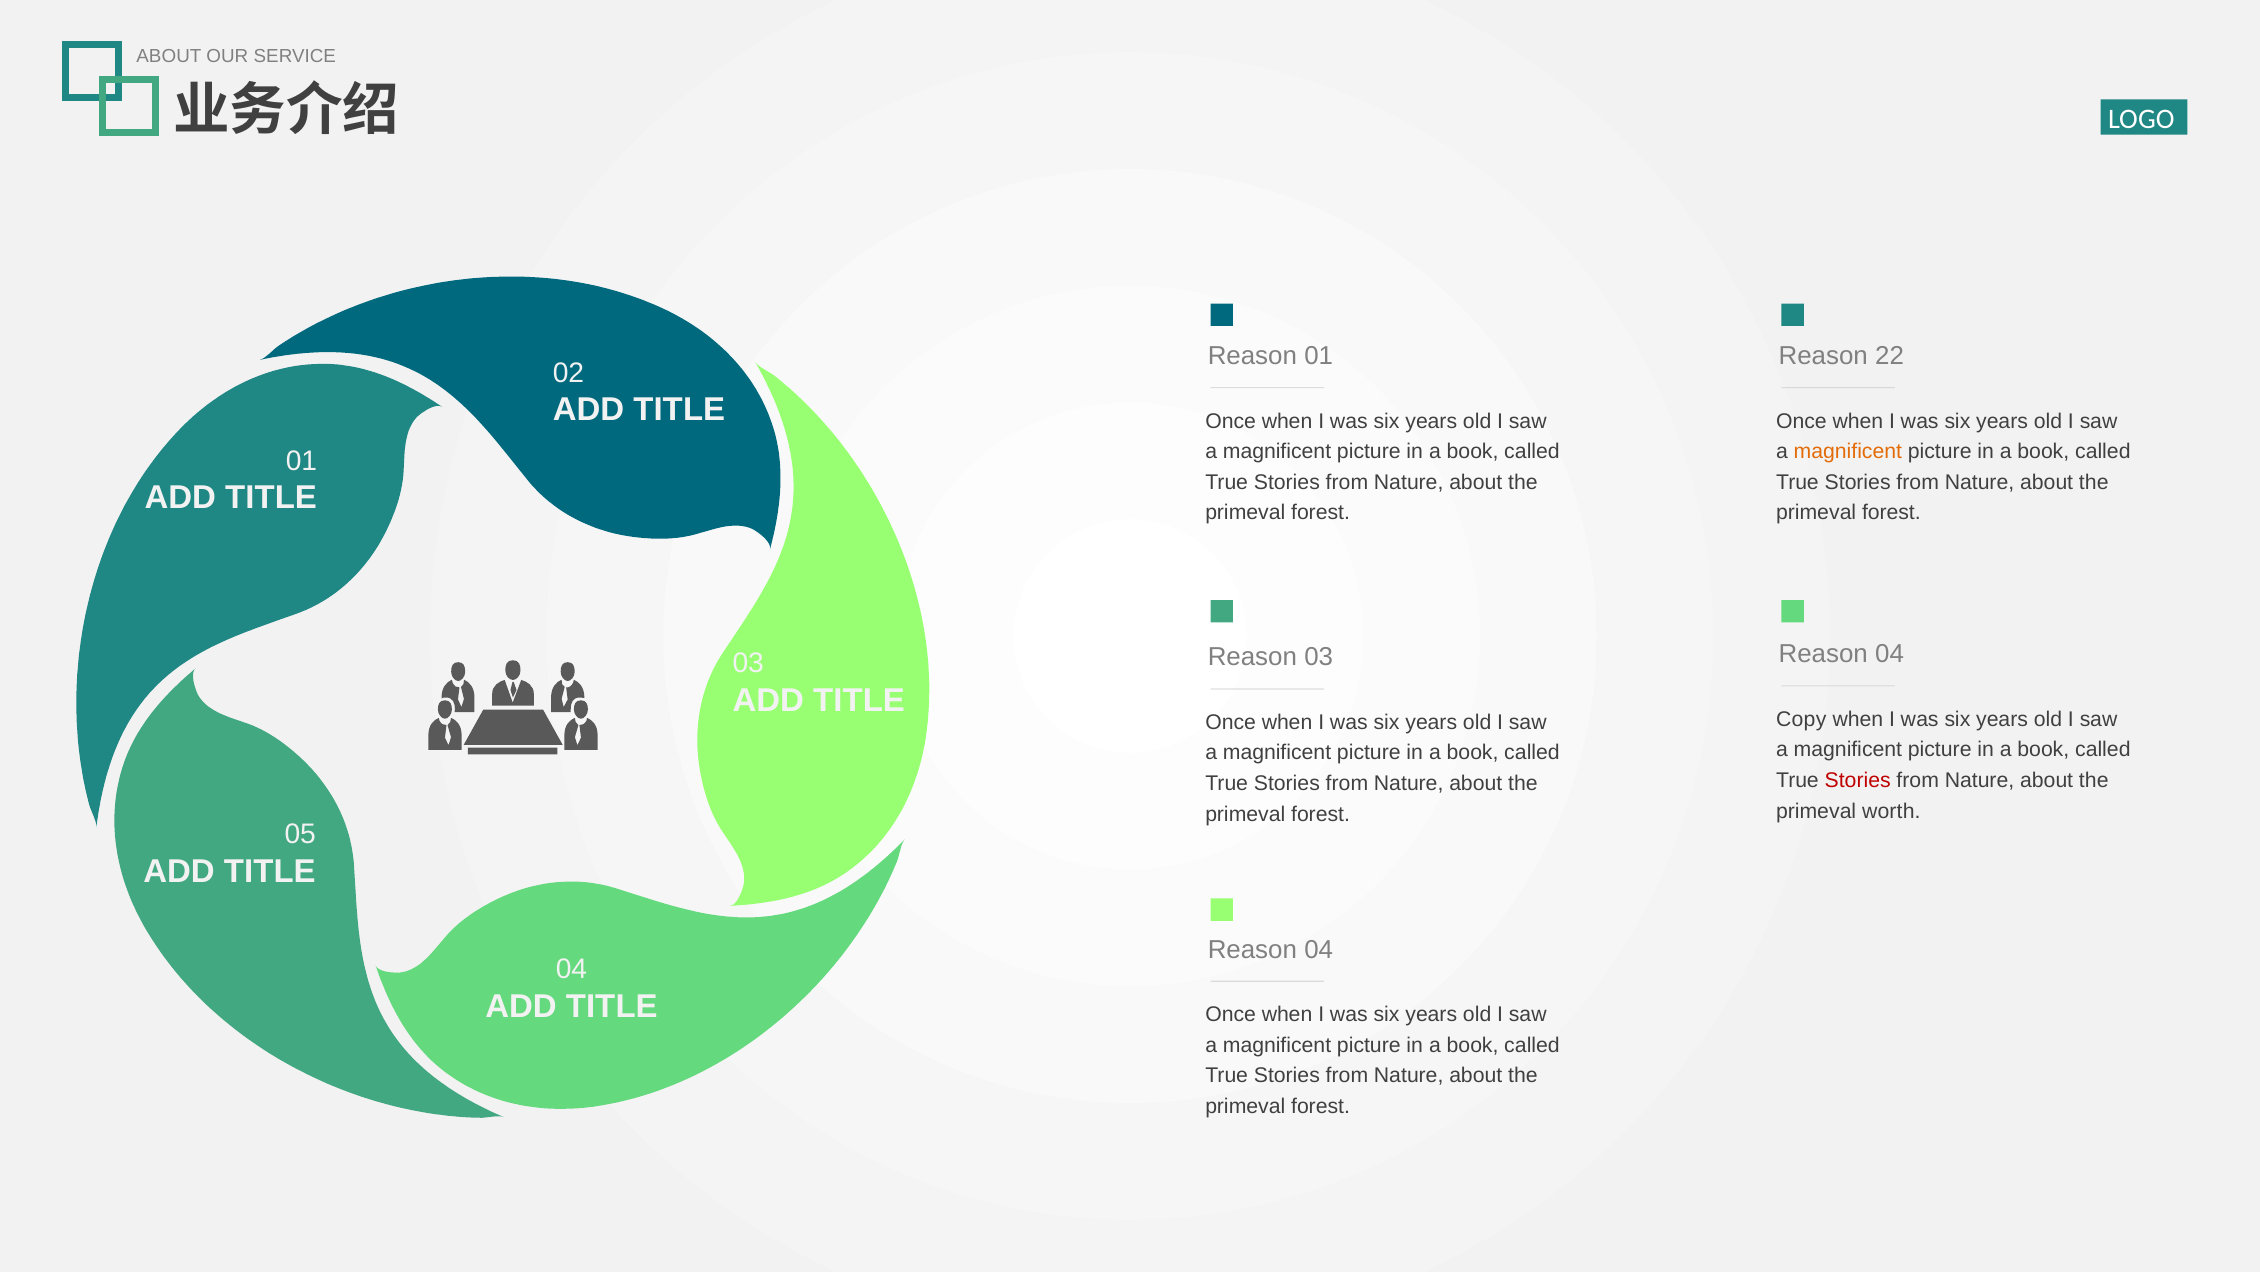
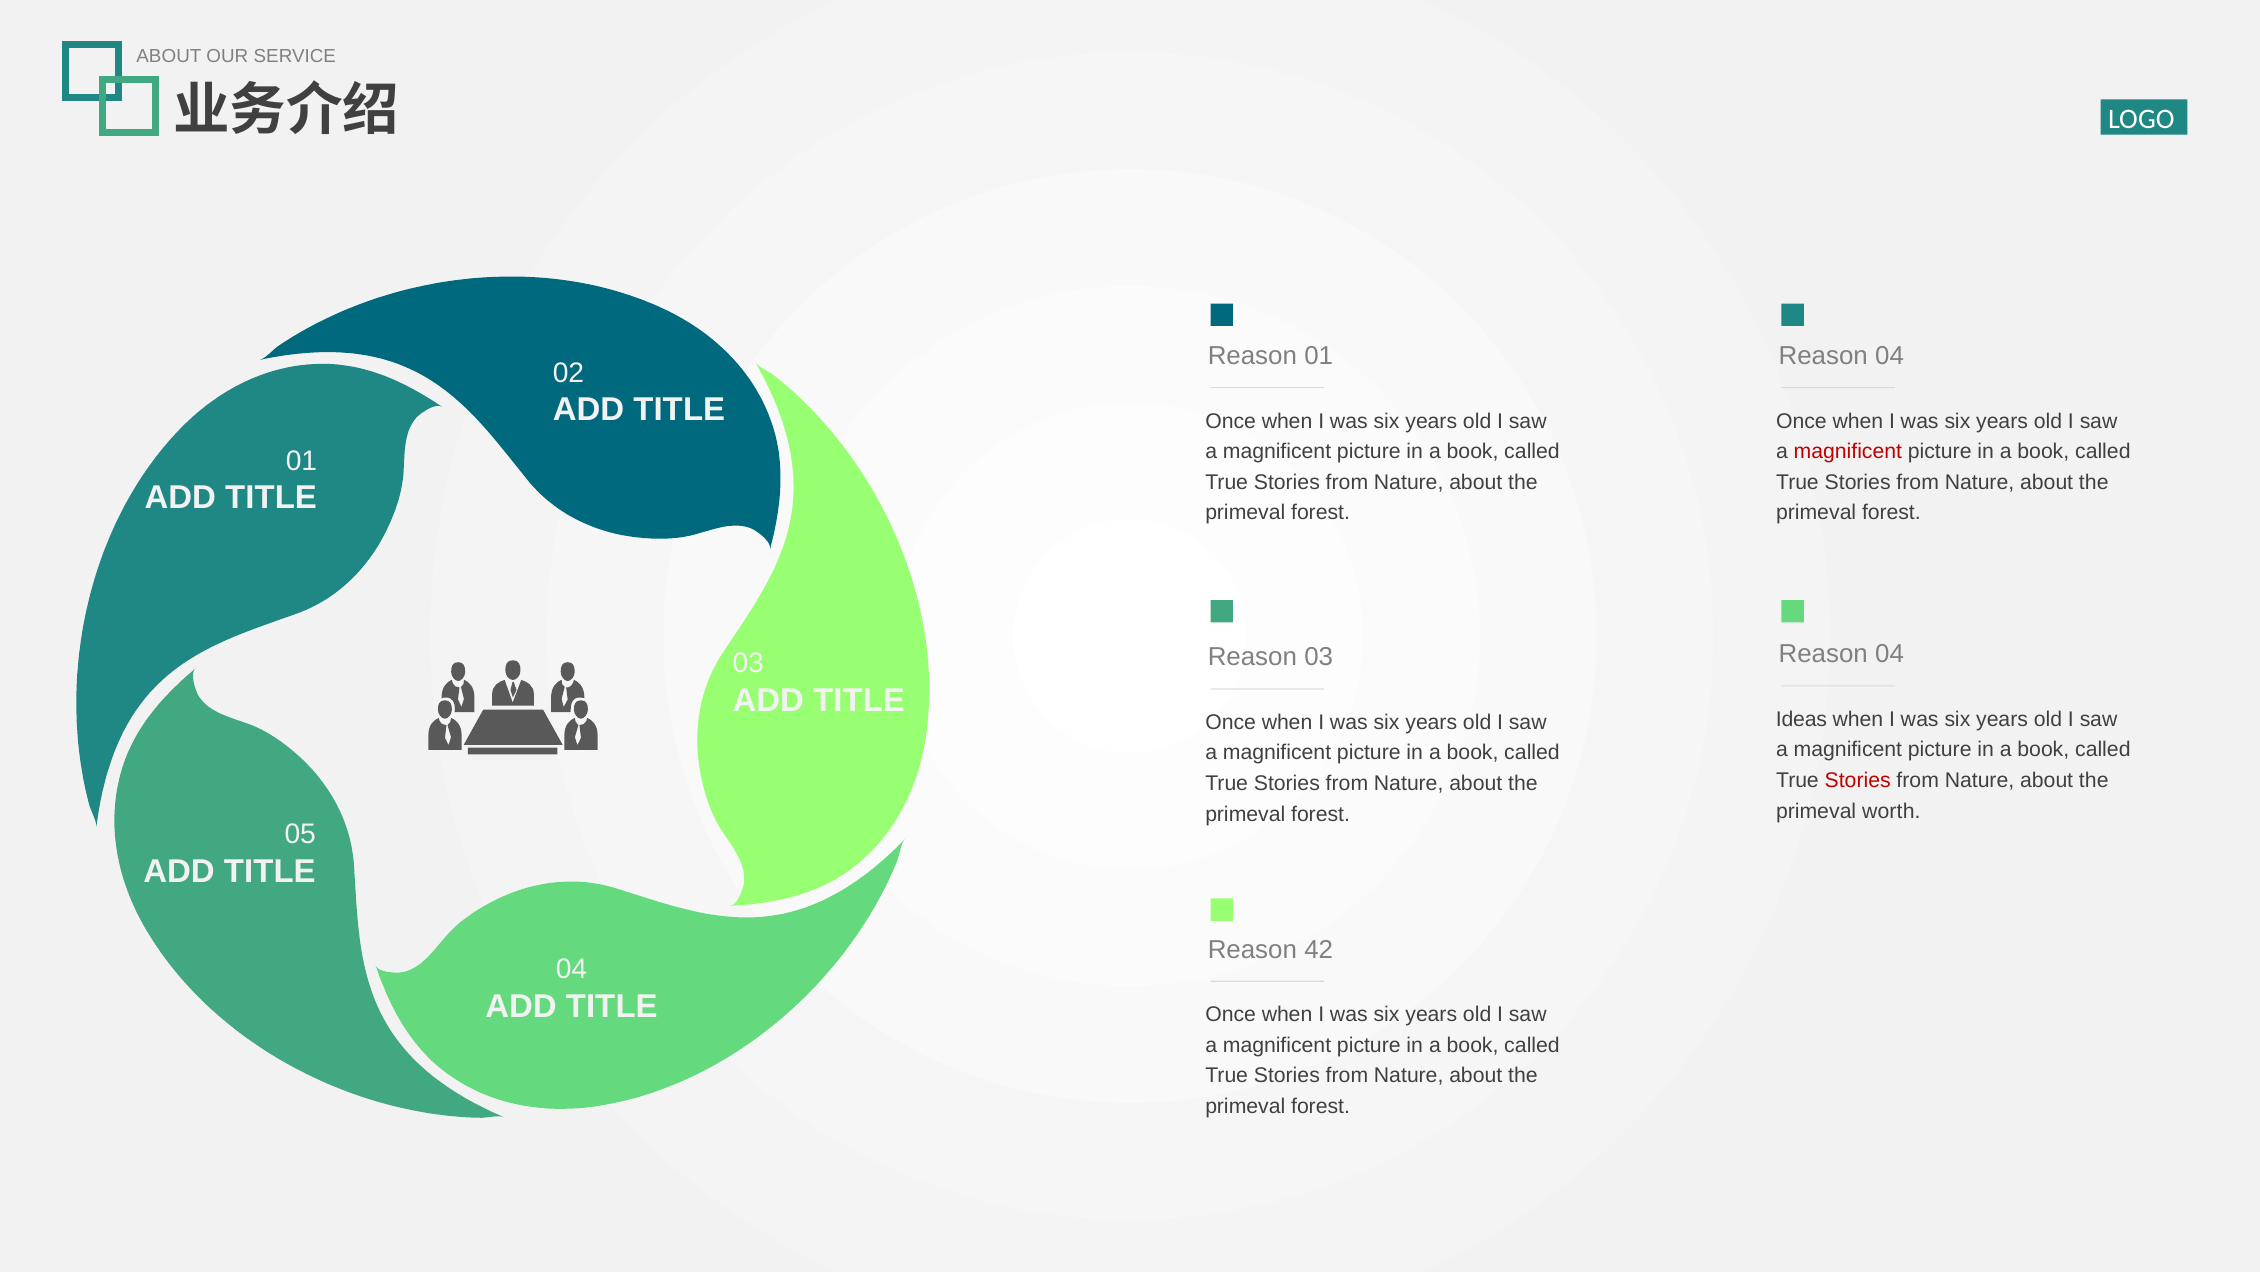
22: 22 -> 04 (1890, 356)
magnificent colour: orange -> red (1848, 451)
Copy: Copy -> Ideas (1801, 719)
04: 04 -> 42 (1319, 949)
